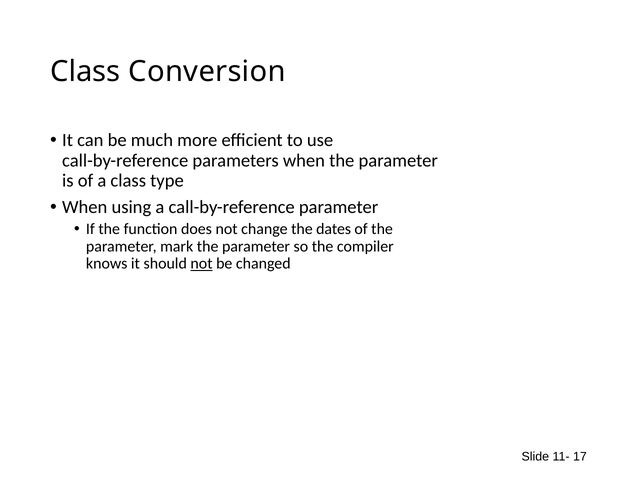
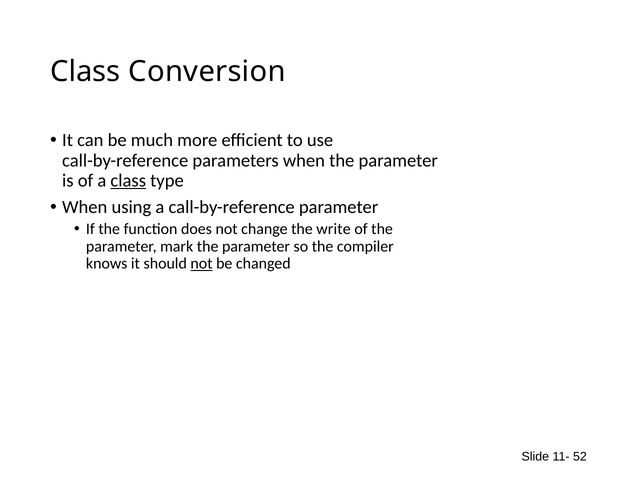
class underline: none -> present (128, 180)
dates: dates -> write (334, 229)
17: 17 -> 52 (580, 456)
